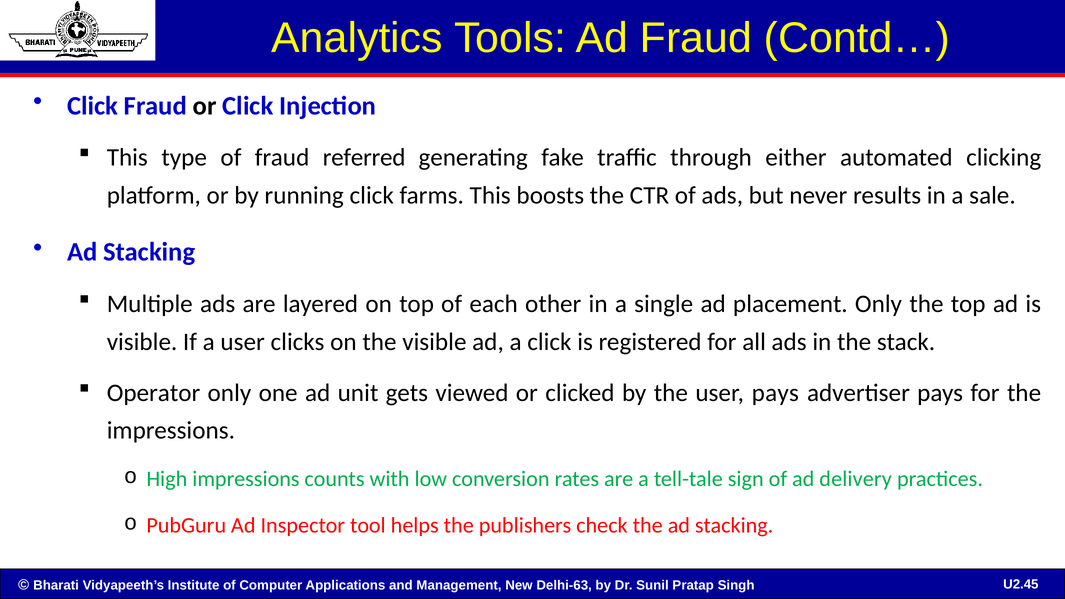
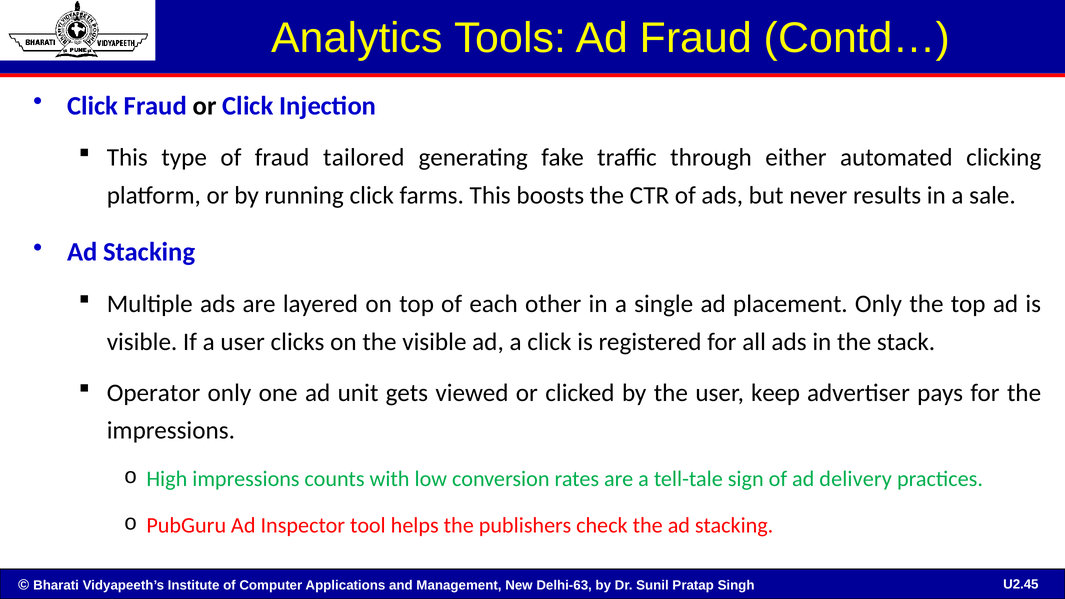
referred: referred -> tailored (364, 158)
user pays: pays -> keep (776, 393)
